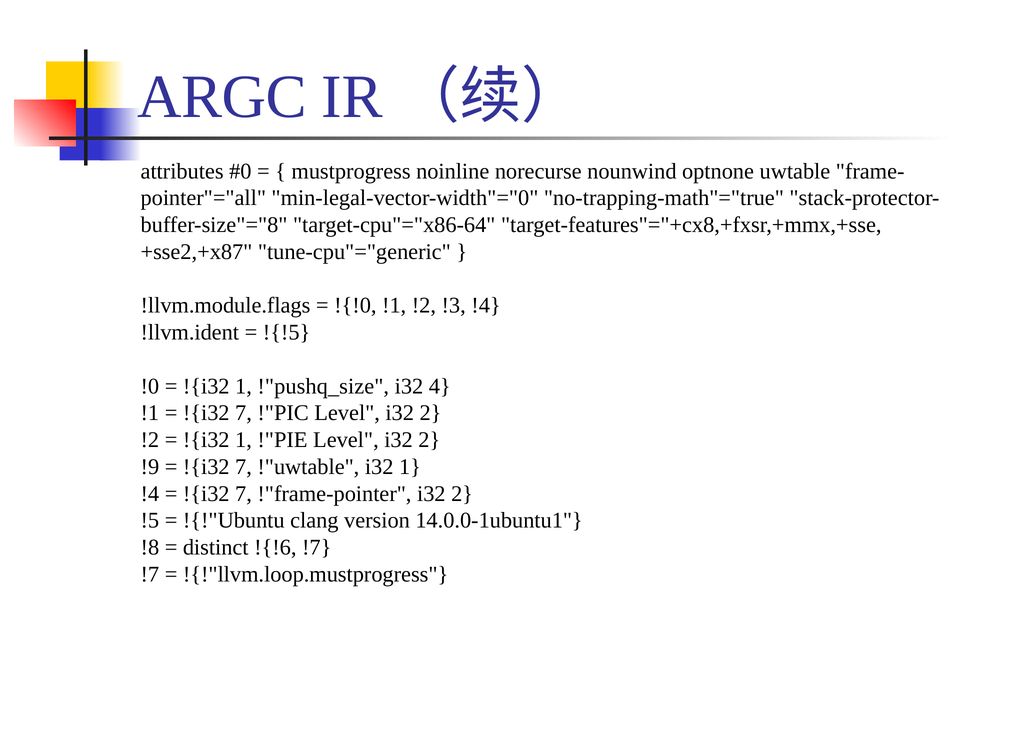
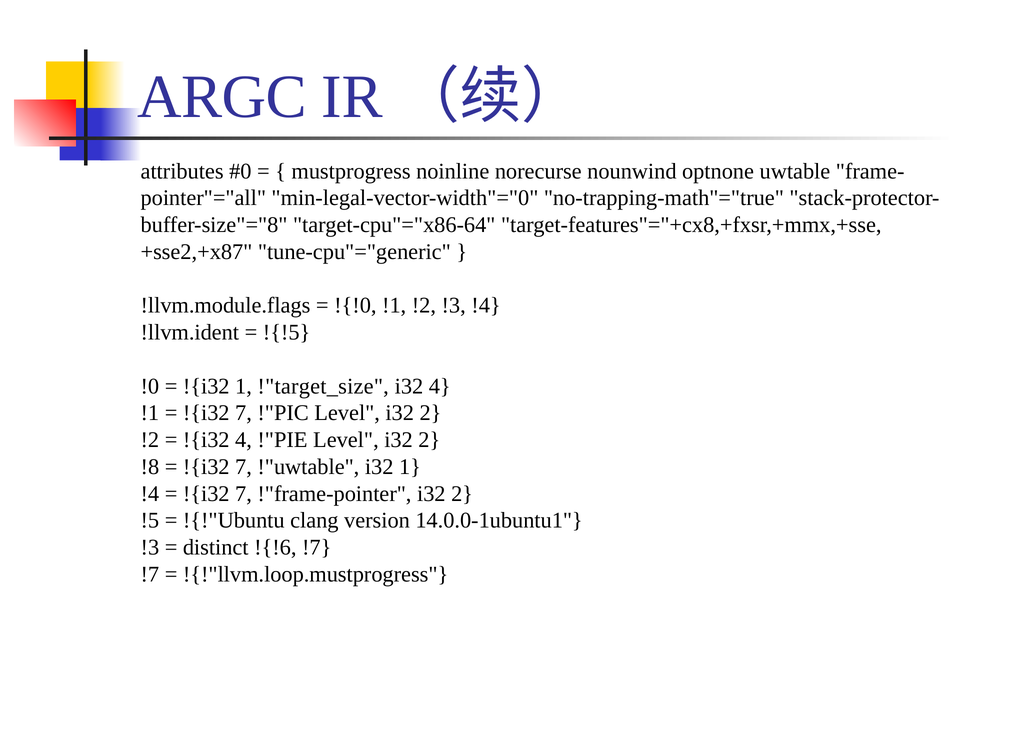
!"pushq_size: !"pushq_size -> !"target_size (323, 387)
1: 1 -> 4 (243, 440)
!9: !9 -> !8 (150, 467)
!8: !8 -> !3 (150, 548)
